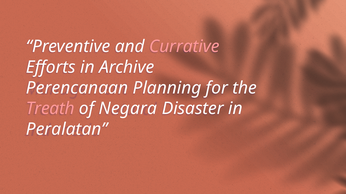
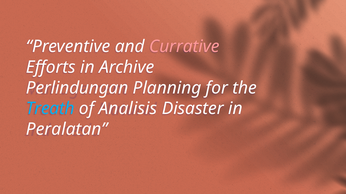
Perencanaan: Perencanaan -> Perlindungan (77, 88)
Treath colour: pink -> light blue (50, 109)
Negara: Negara -> Analisis (128, 109)
